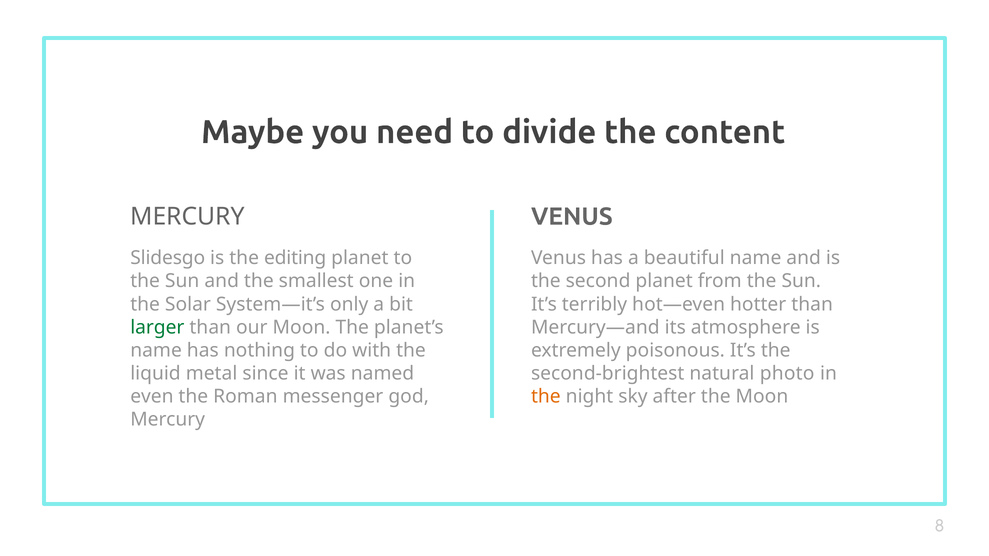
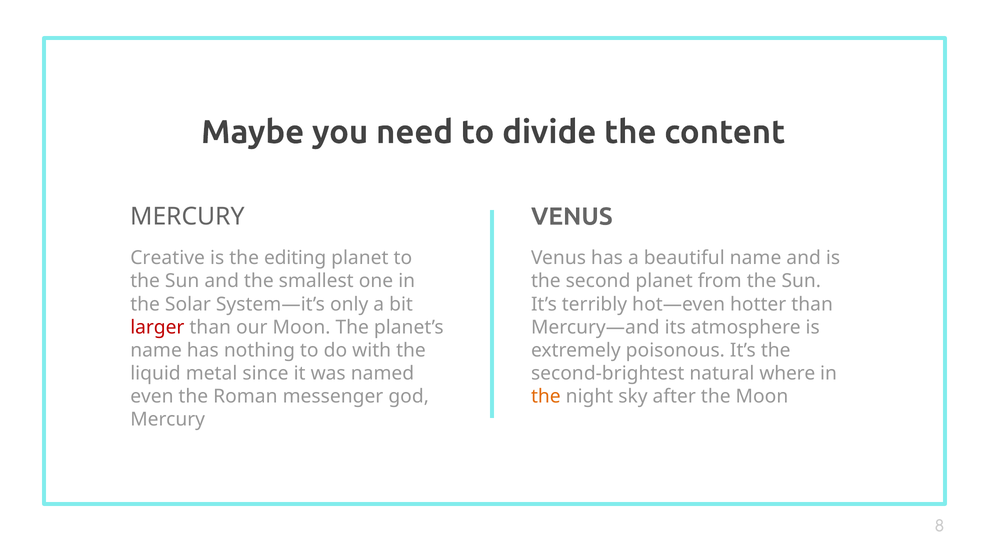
Slidesgo: Slidesgo -> Creative (168, 258)
larger colour: green -> red (157, 327)
photo: photo -> where (787, 374)
